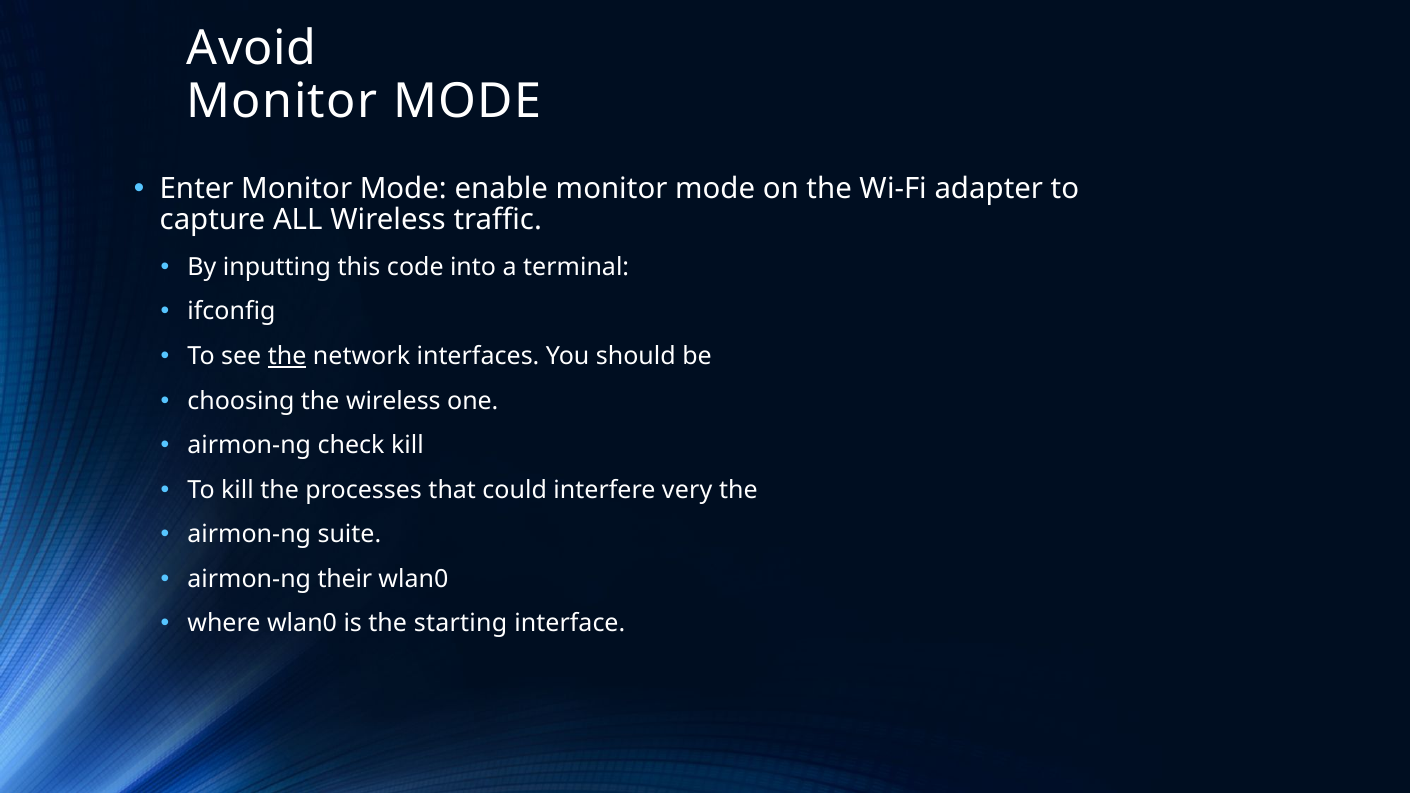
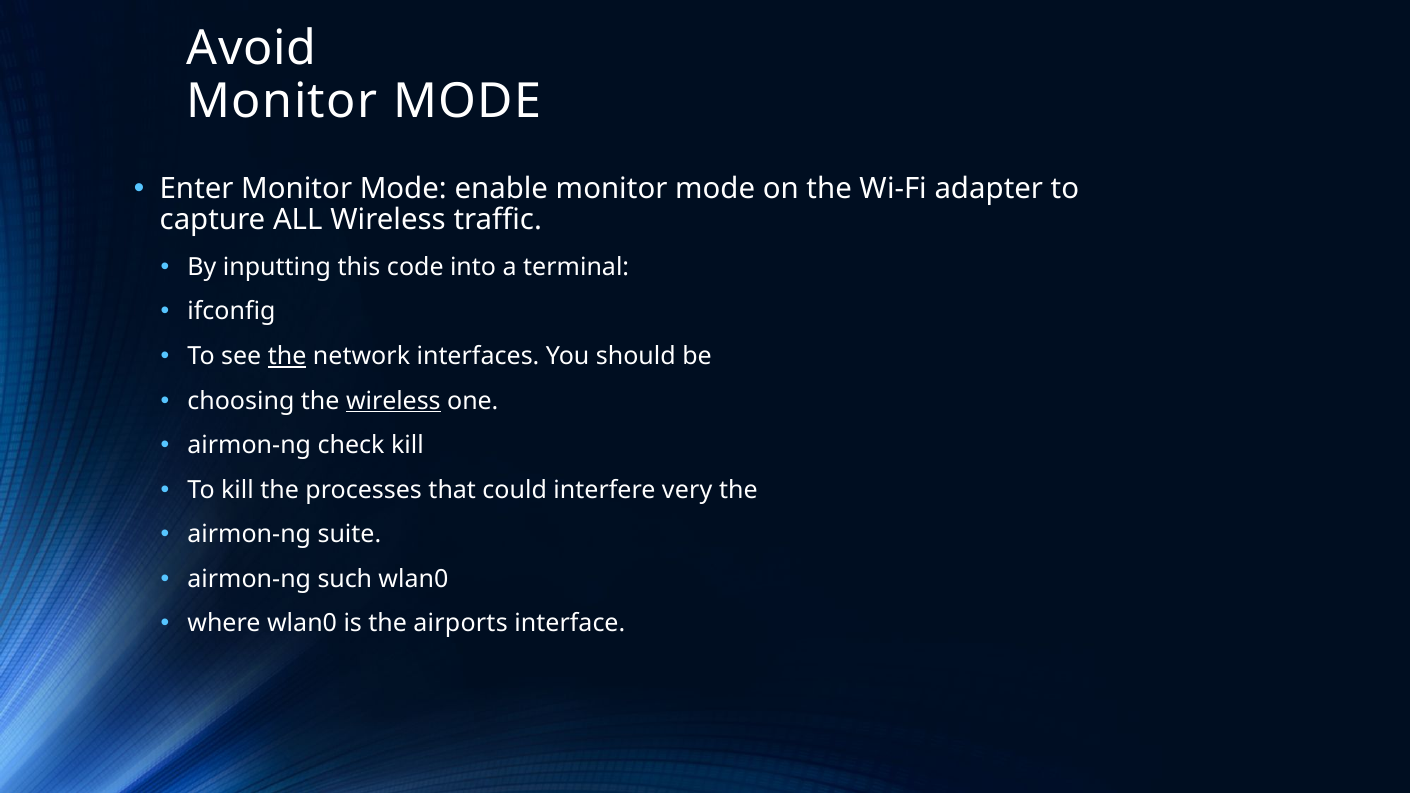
wireless underline: none -> present (393, 401)
their: their -> such (345, 579)
starting: starting -> airports (461, 624)
